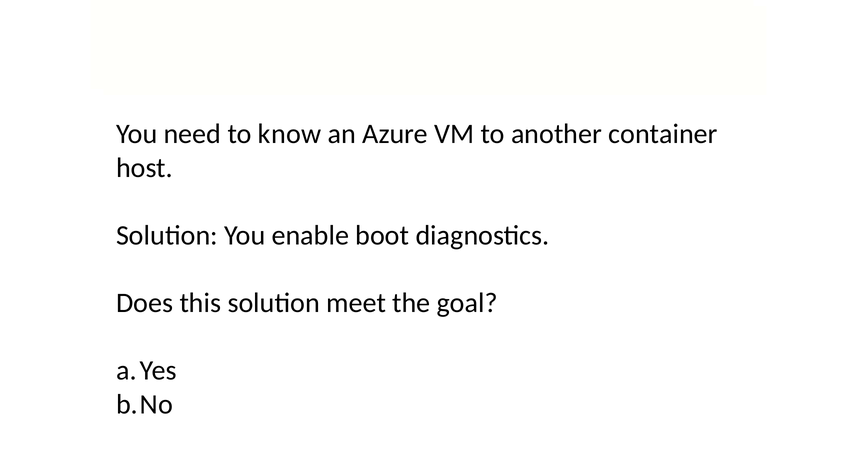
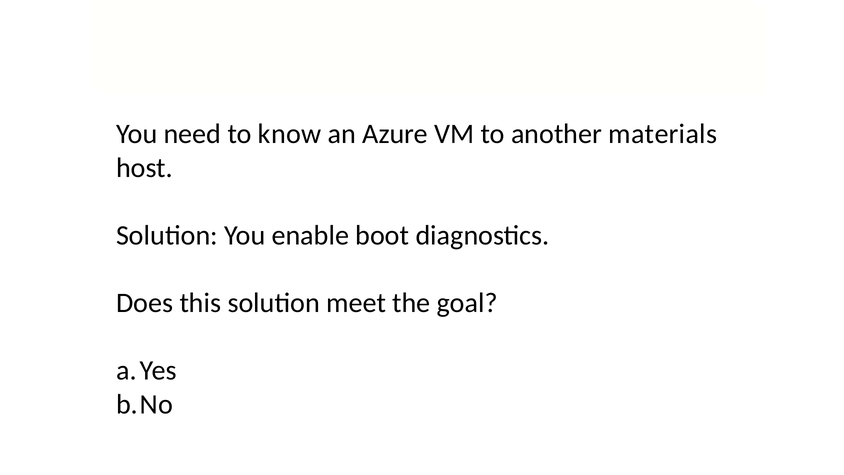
container: container -> materials (663, 134)
